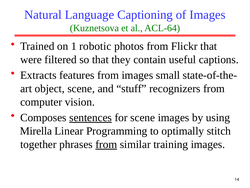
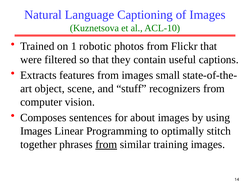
ACL-64: ACL-64 -> ACL-10 (162, 28)
sentences underline: present -> none (91, 117)
for scene: scene -> about (143, 117)
Mirella: Mirella -> Images (36, 131)
